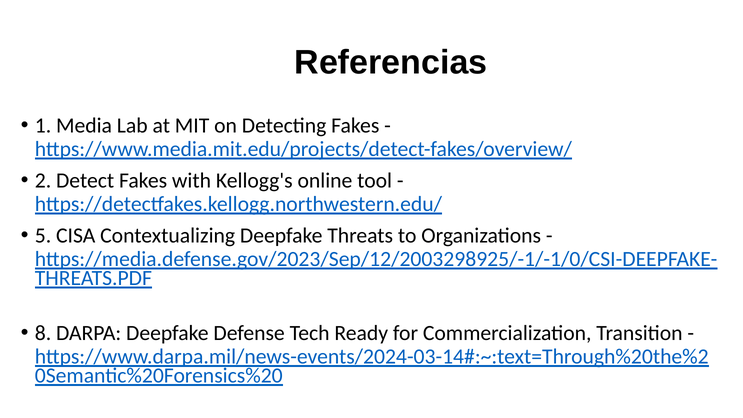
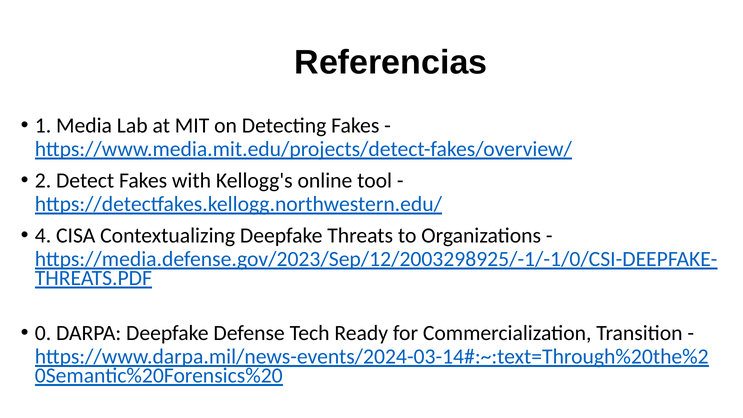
5: 5 -> 4 (43, 235)
8: 8 -> 0 (43, 333)
